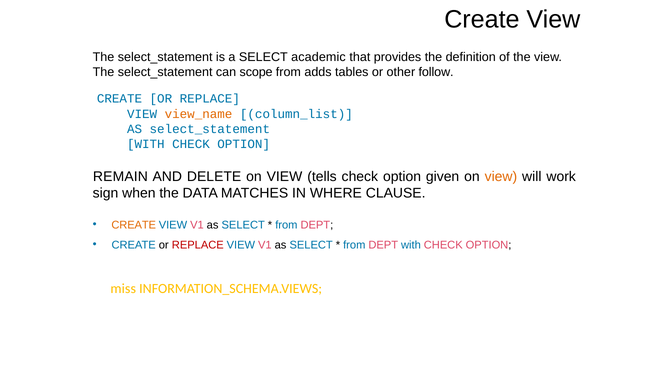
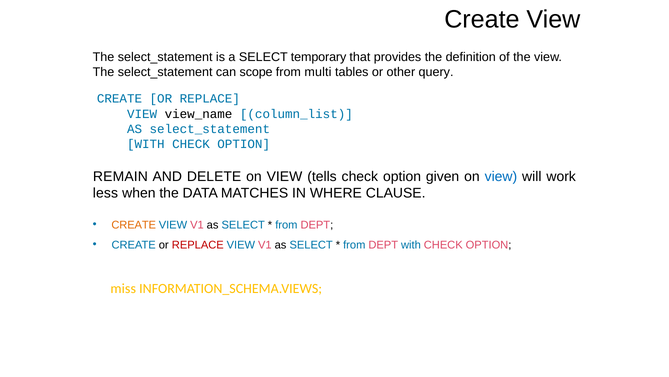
academic: academic -> temporary (319, 57)
adds: adds -> multi (318, 72)
follow: follow -> query (436, 72)
view_name colour: orange -> black (199, 114)
view colour: orange -> blue (501, 176)
sign: sign -> less (105, 193)
